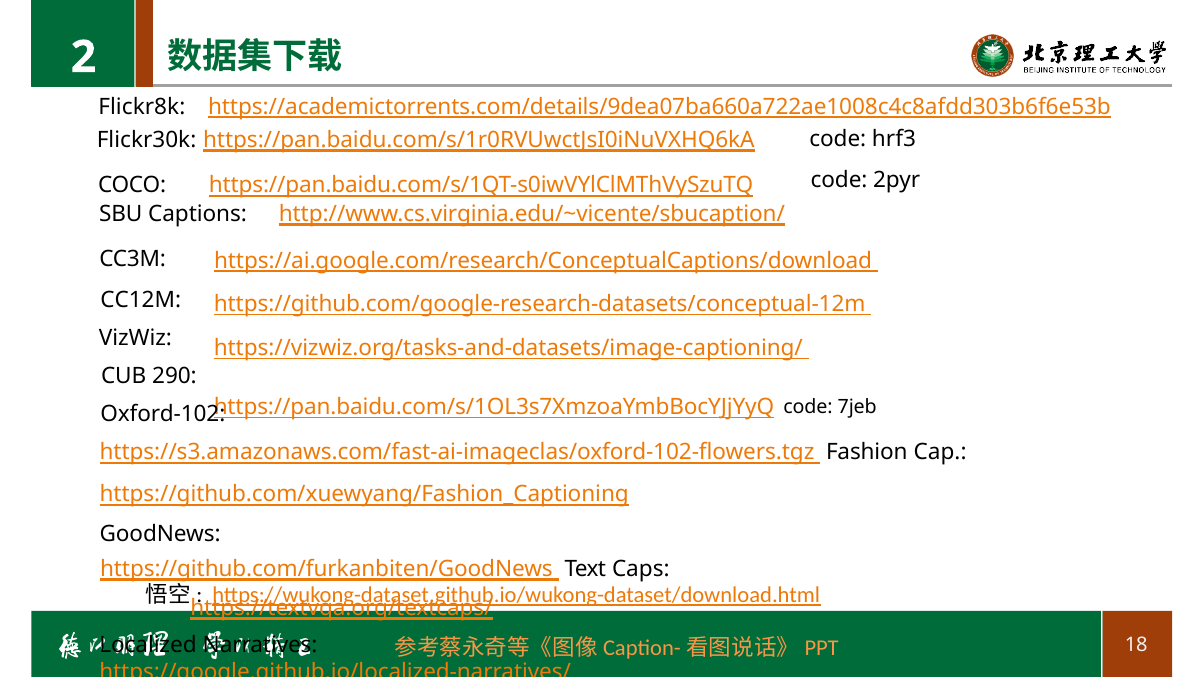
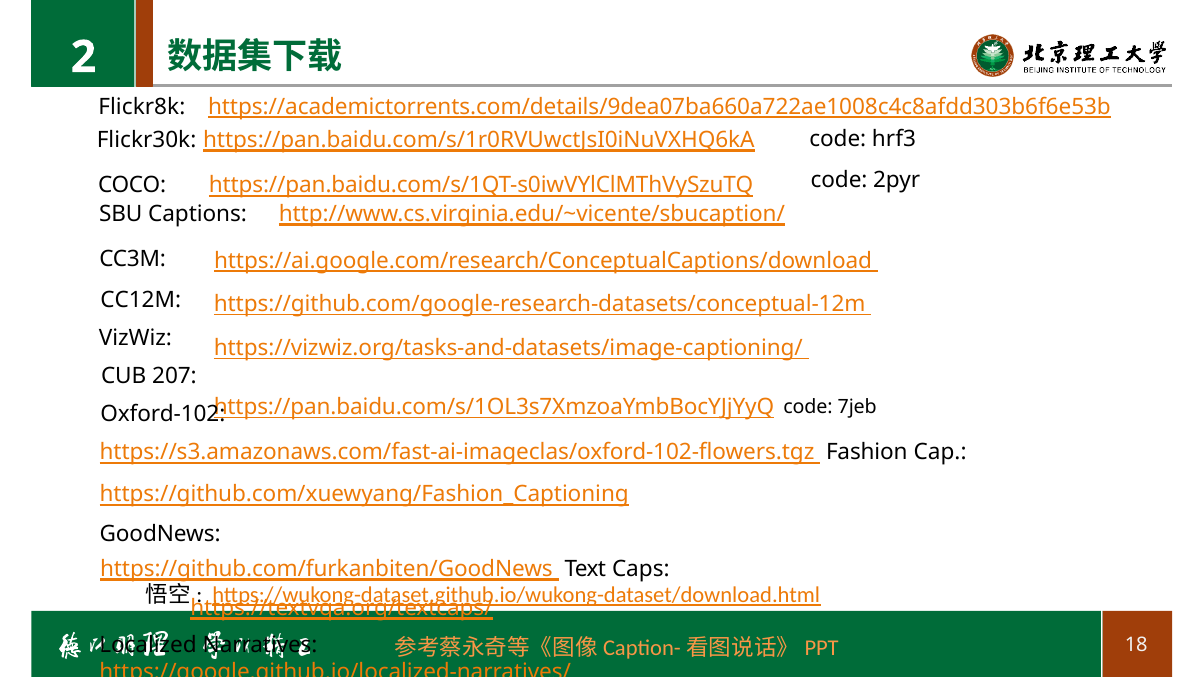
290: 290 -> 207 (174, 377)
